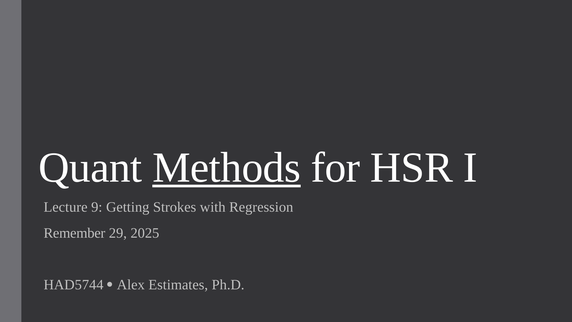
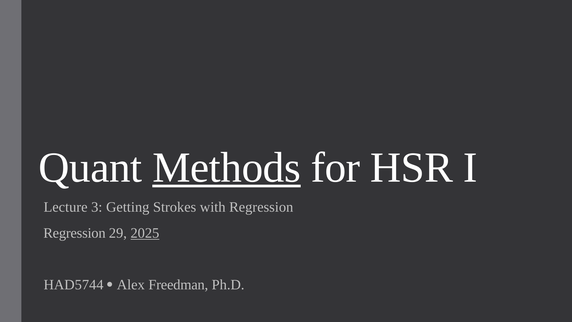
9: 9 -> 3 (97, 207)
Remember: Remember -> Regression (74, 233)
2025 underline: none -> present (145, 233)
Estimates: Estimates -> Freedman (178, 285)
